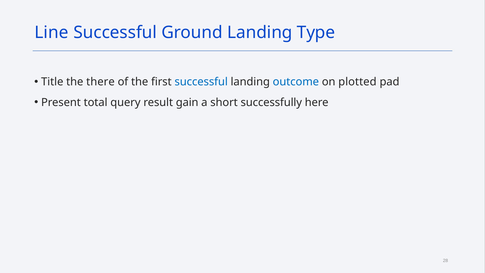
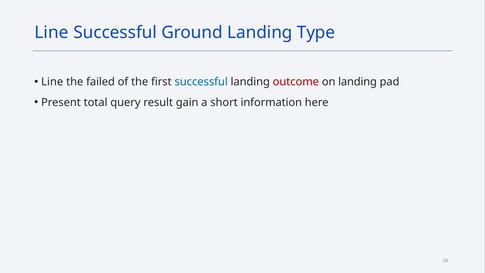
Title: Title -> Line (52, 82)
there: there -> failed (101, 82)
outcome colour: blue -> red (296, 82)
on plotted: plotted -> landing (358, 82)
successfully: successfully -> information (271, 102)
